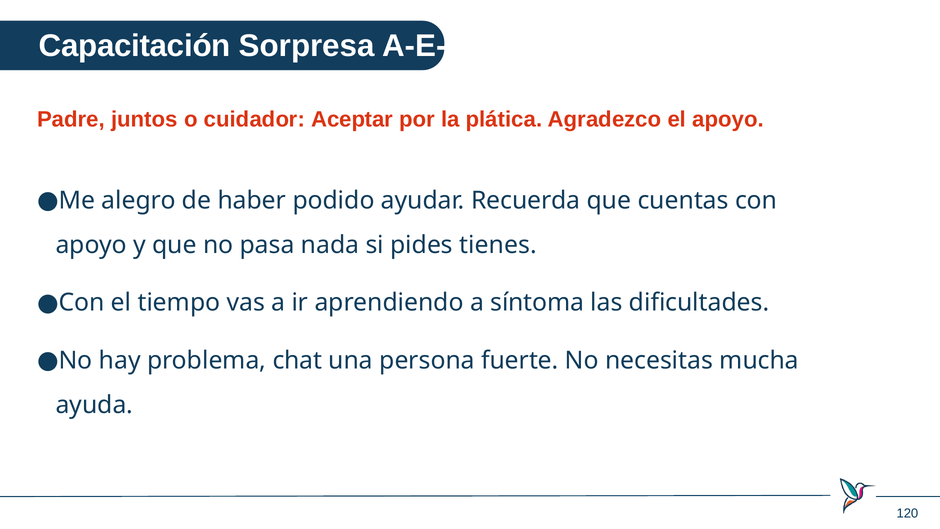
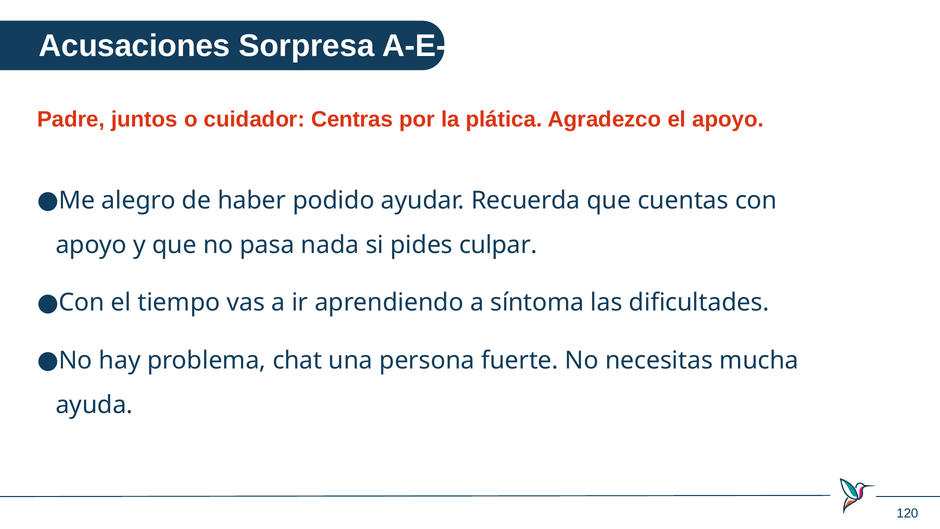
Capacitación: Capacitación -> Acusaciones (135, 46)
Aceptar: Aceptar -> Centras (352, 119)
tienes: tienes -> culpar (498, 245)
